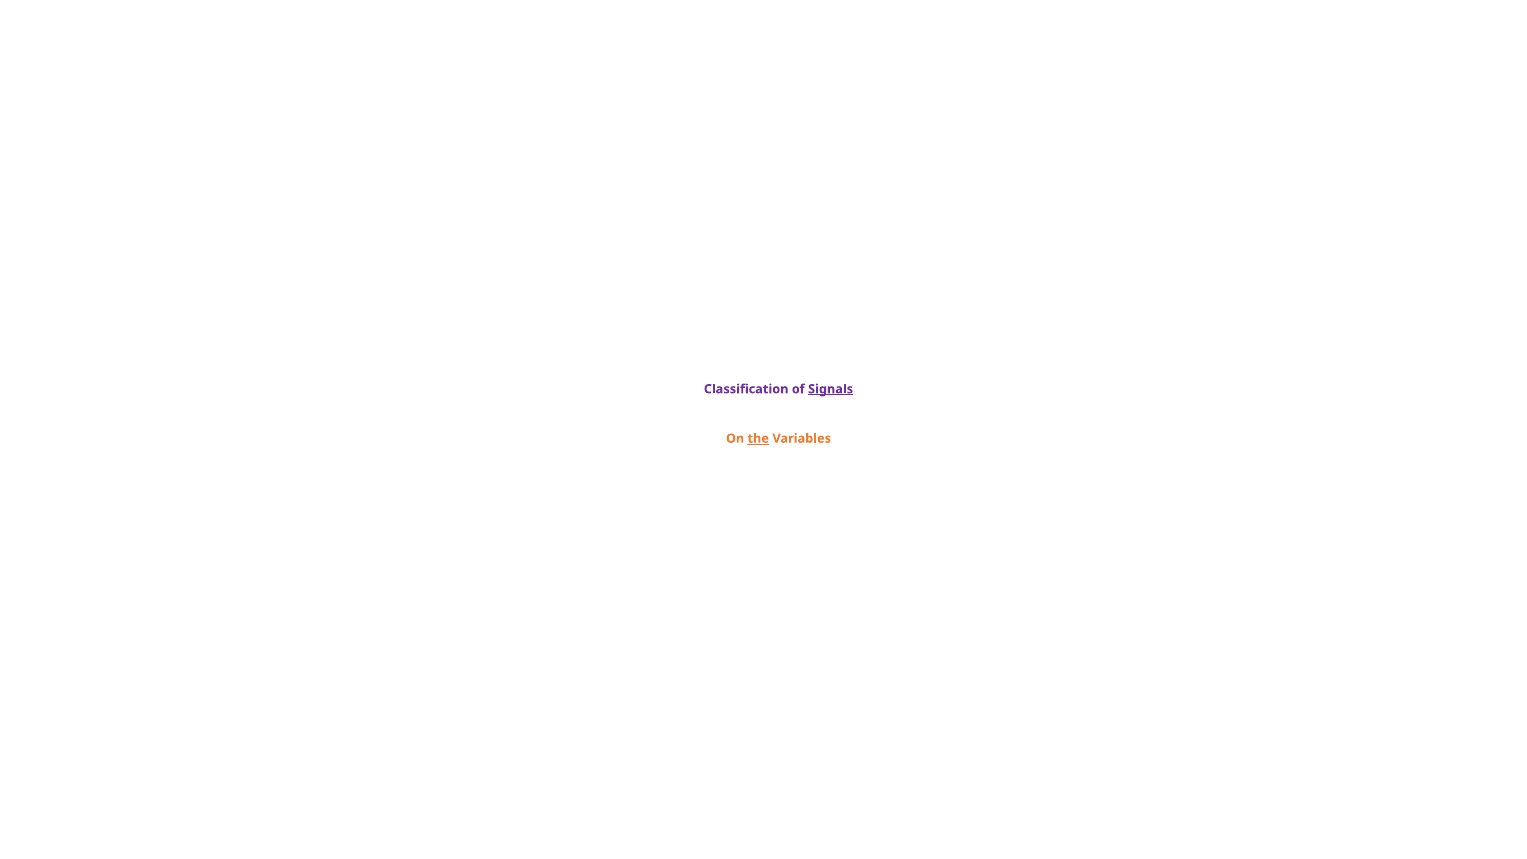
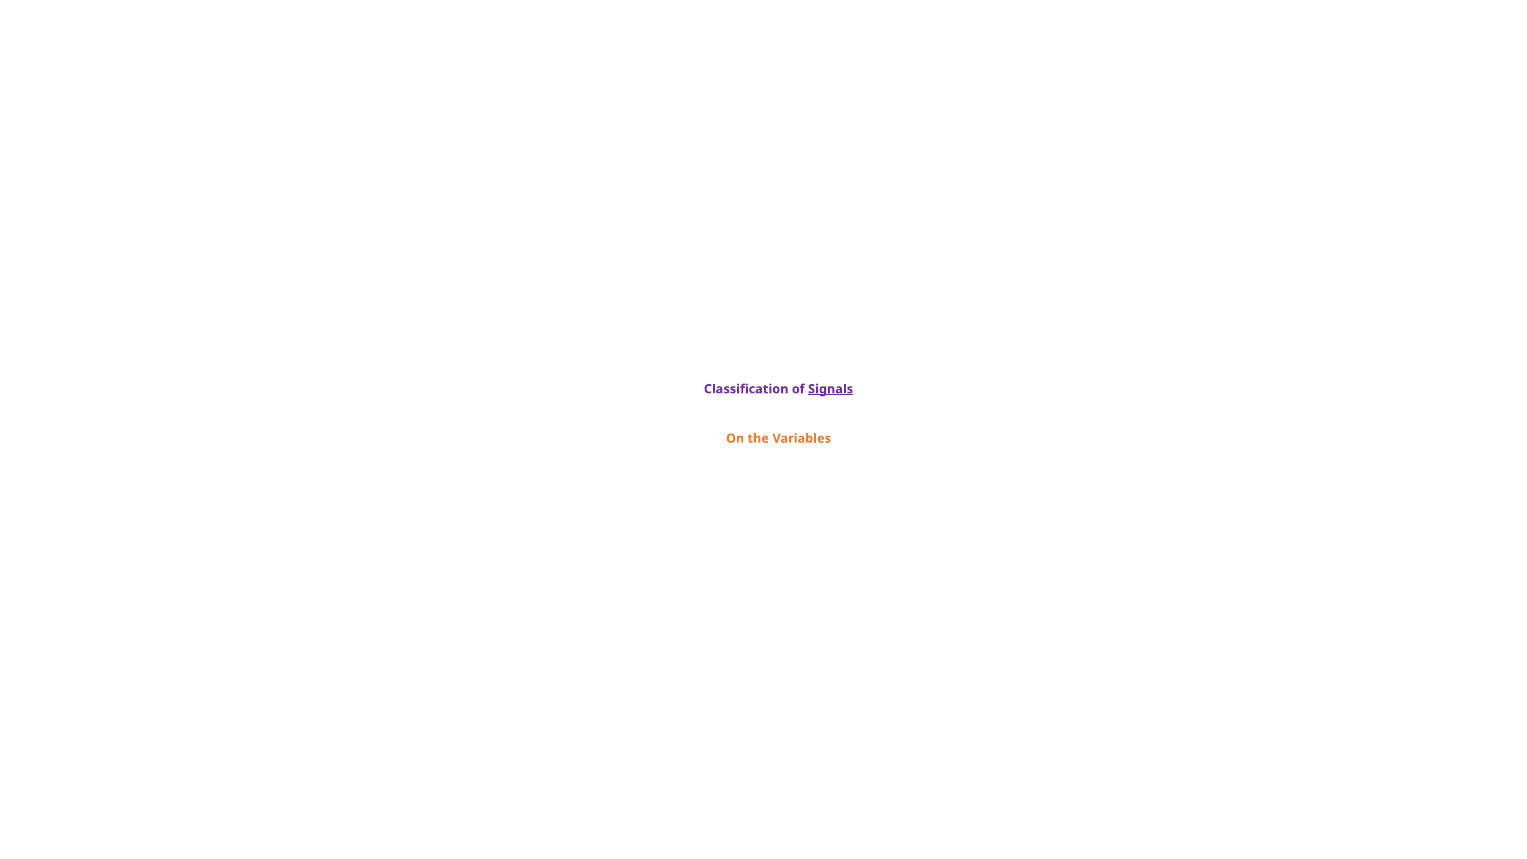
the underline: present -> none (758, 438)
